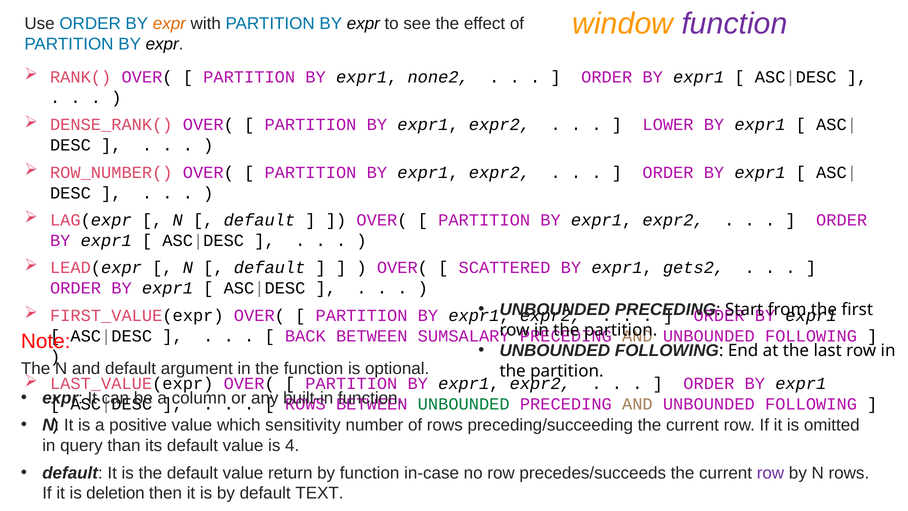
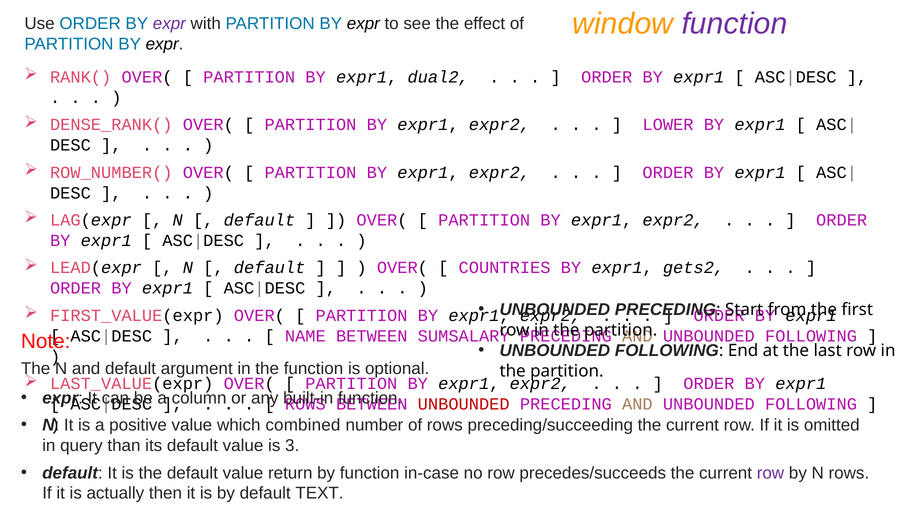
expr colour: orange -> purple (169, 24)
none2: none2 -> dual2 (438, 77)
SCATTERED: SCATTERED -> COUNTRIES (505, 268)
BACK: BACK -> NAME (305, 336)
UNBOUNDED colour: green -> red (464, 404)
sensitivity: sensitivity -> combined (303, 425)
4: 4 -> 3 (292, 445)
deletion: deletion -> actually (115, 493)
